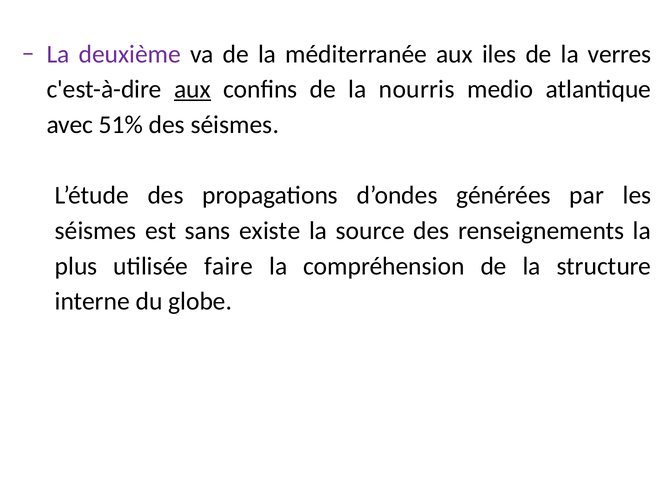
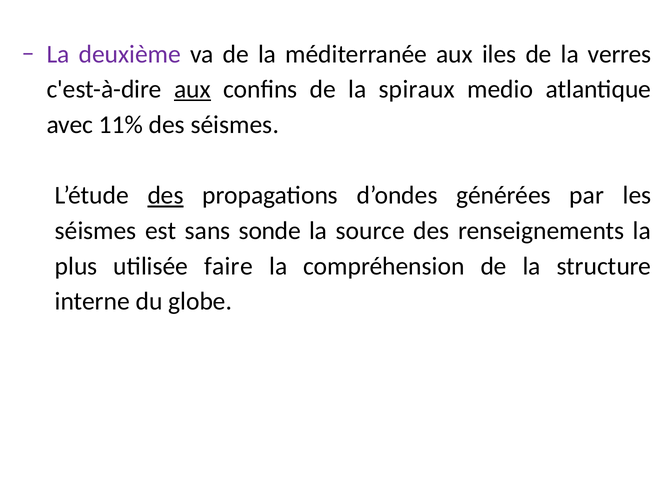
nourris: nourris -> spiraux (417, 89)
51%: 51% -> 11% (121, 125)
des underline: none -> present (166, 195)
existe: existe -> sonde (270, 231)
